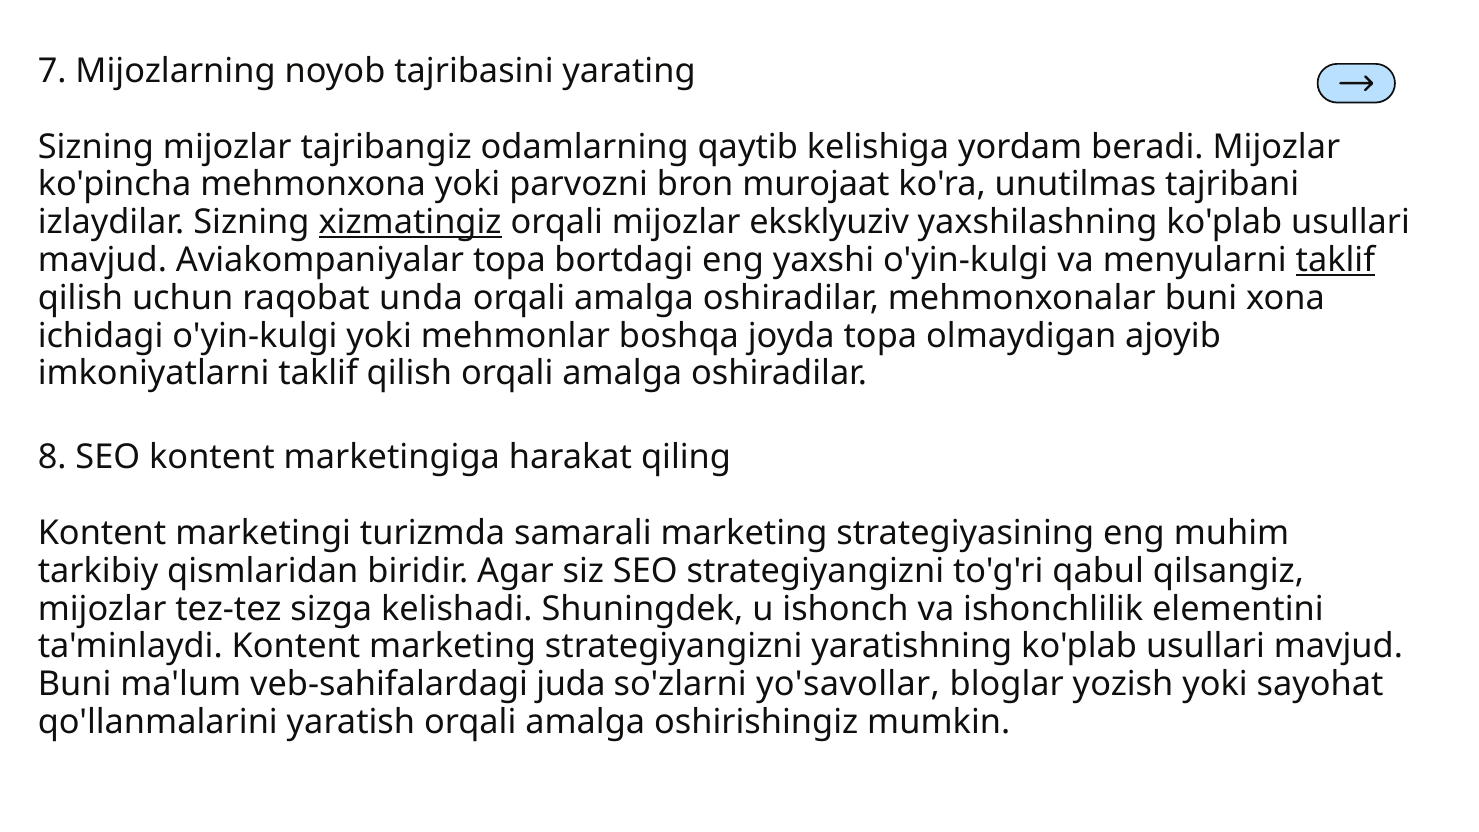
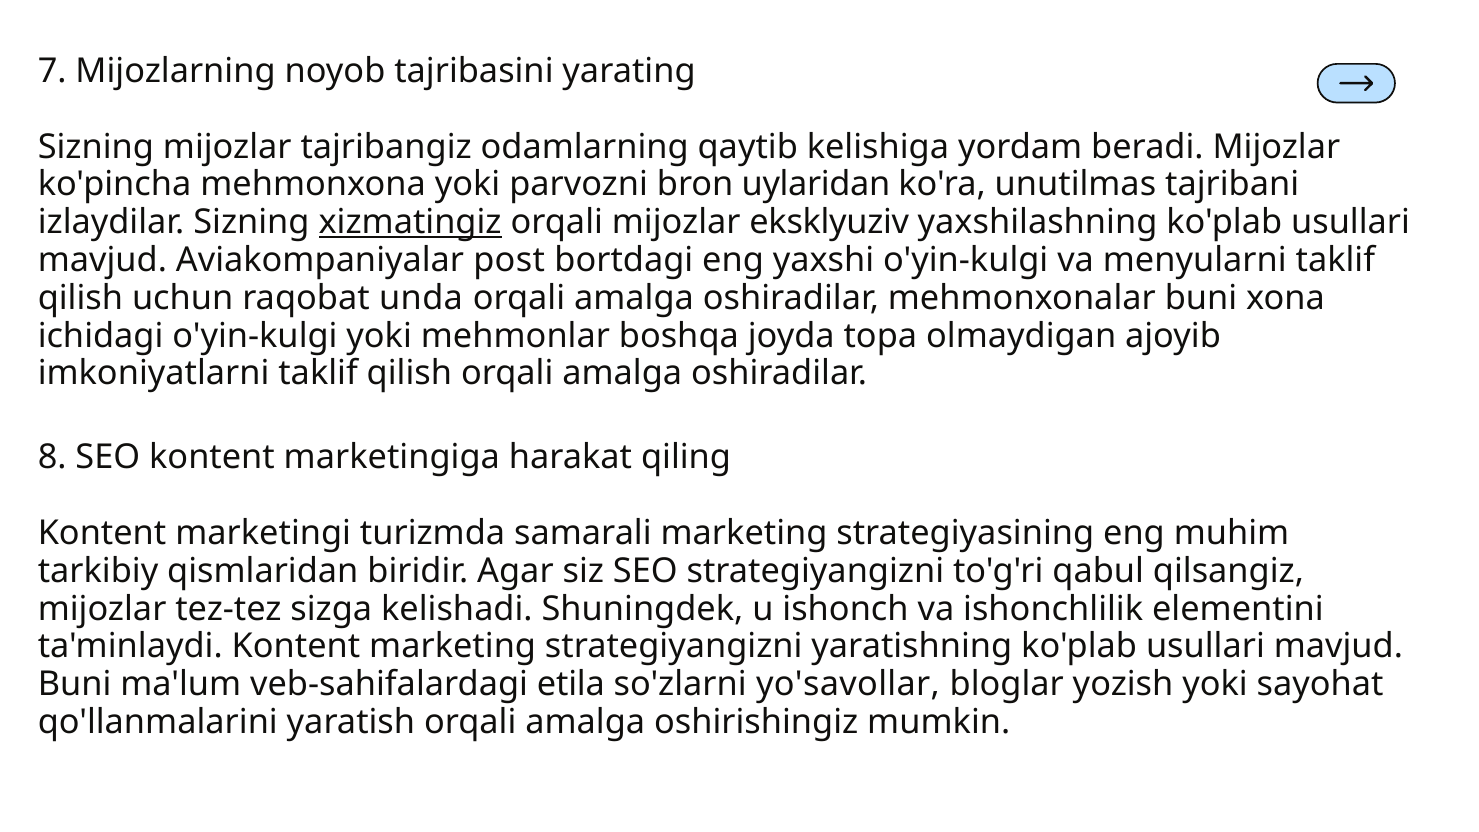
murojaat: murojaat -> uylaridan (816, 185)
Aviakompaniyalar topa: topa -> post (509, 260)
taklif underline: present -> none (1335, 260)
juda: juda -> etila (571, 684)
